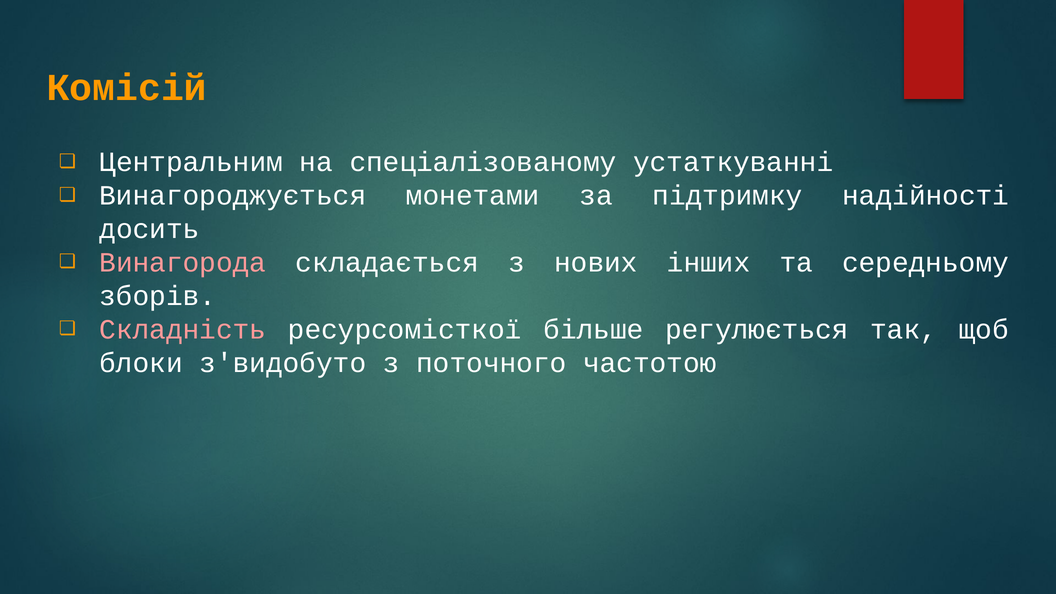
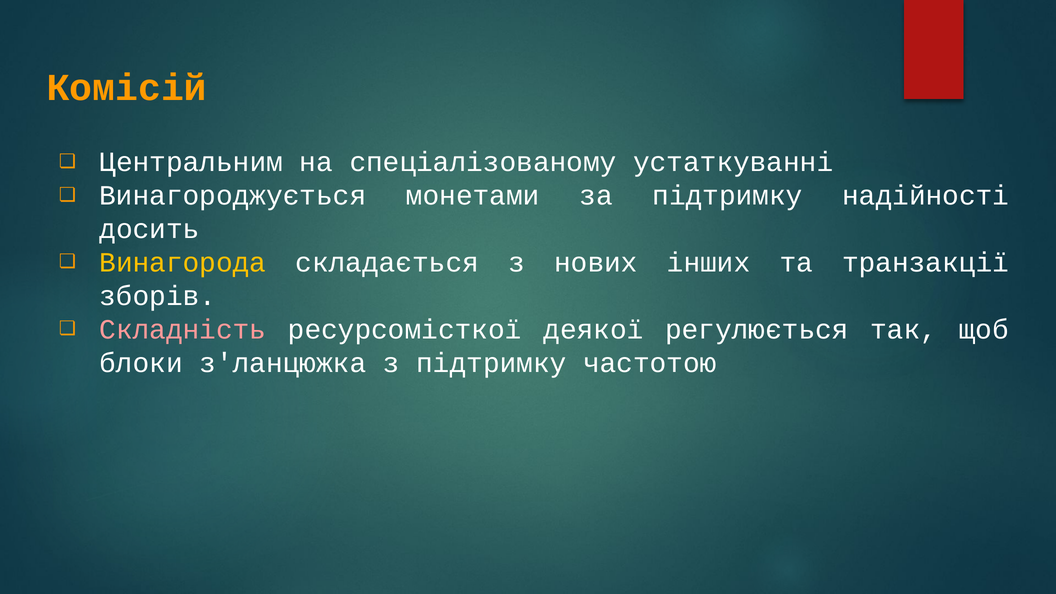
Винагорода colour: pink -> yellow (183, 263)
середньому: середньому -> транзакції (926, 263)
більше: більше -> деякої (593, 329)
з'видобуто: з'видобуто -> з'ланцюжка (283, 363)
з поточного: поточного -> підтримку (491, 363)
